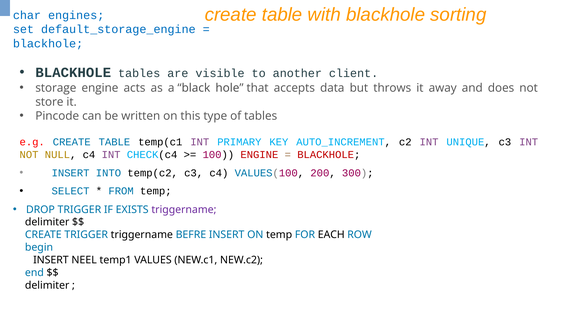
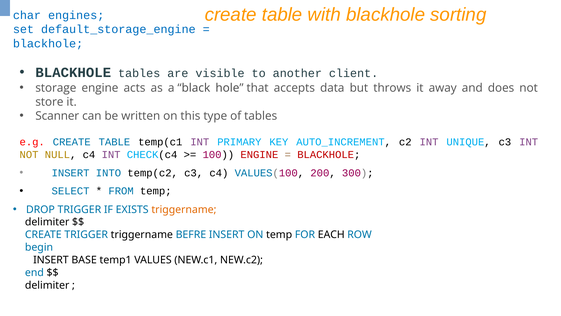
Pincode: Pincode -> Scanner (57, 116)
triggername colour: purple -> orange (184, 209)
NEEL: NEEL -> BASE (84, 260)
